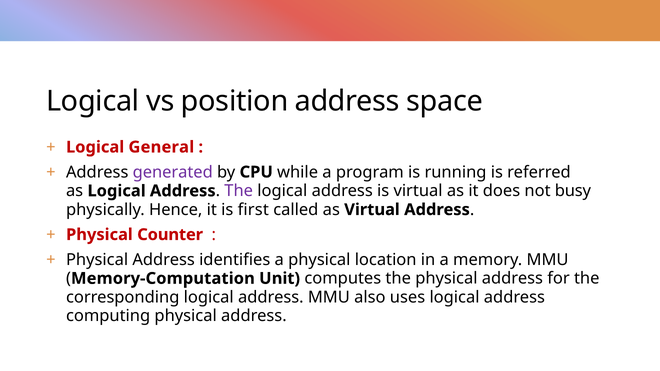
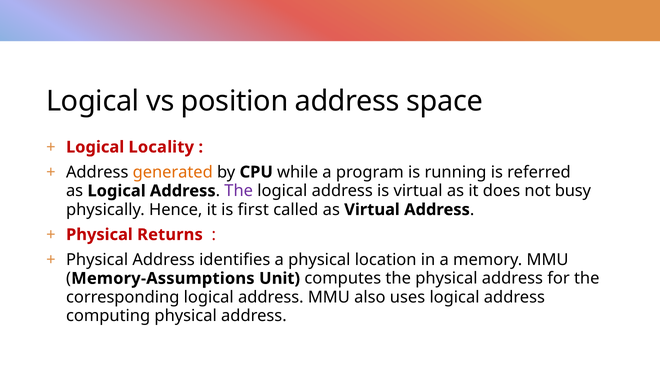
General: General -> Locality (161, 147)
generated colour: purple -> orange (173, 172)
Counter: Counter -> Returns (170, 235)
Memory-Computation: Memory-Computation -> Memory-Assumptions (163, 279)
